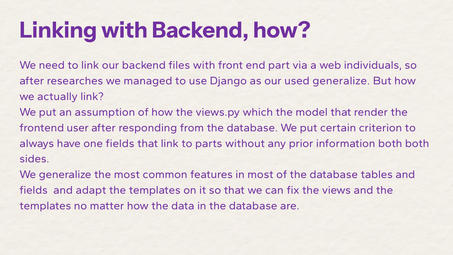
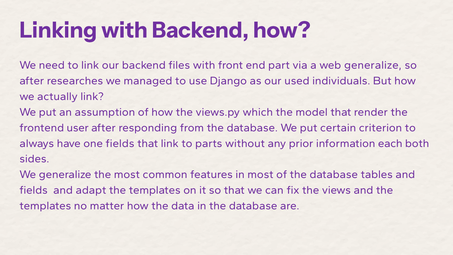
web individuals: individuals -> generalize (373, 65)
used generalize: generalize -> individuals (341, 81)
information both: both -> each (390, 143)
